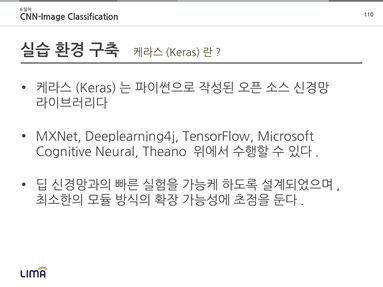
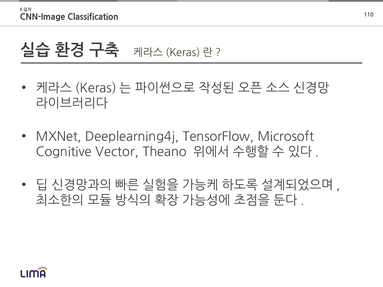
Neural: Neural -> Vector (117, 152)
